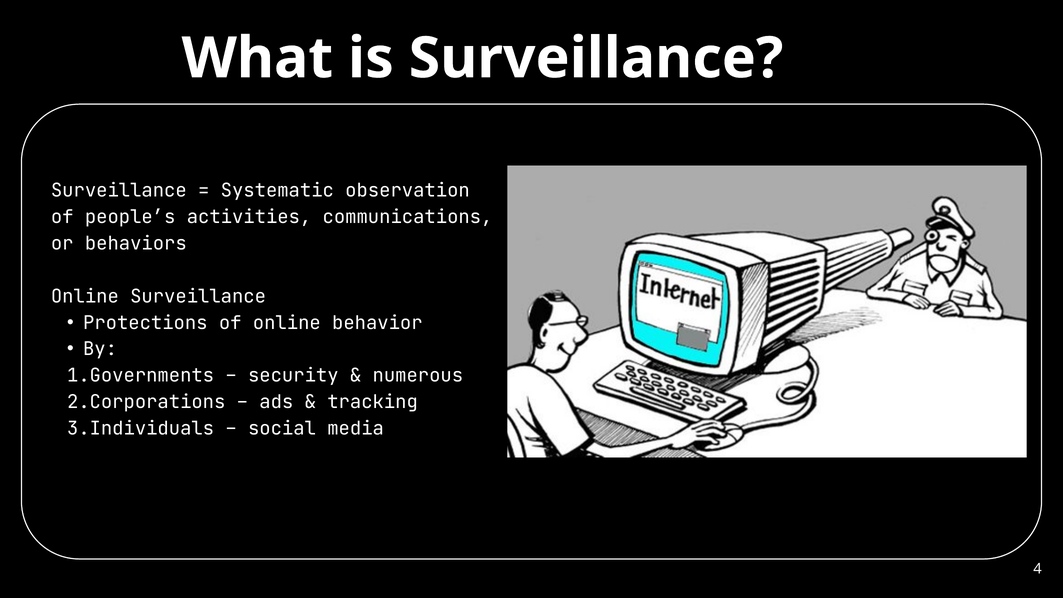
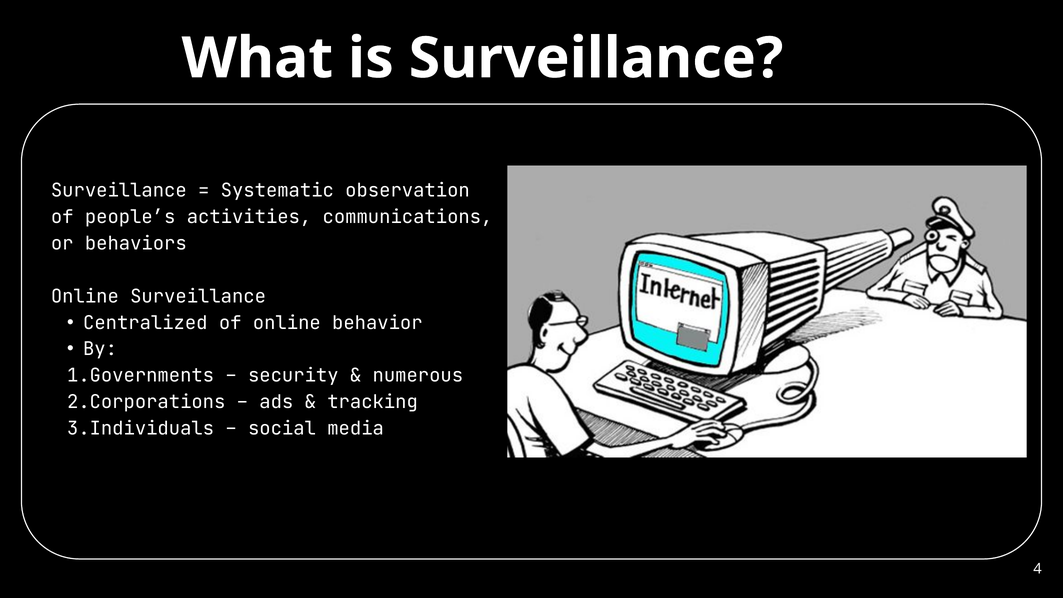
Protections: Protections -> Centralized (145, 323)
